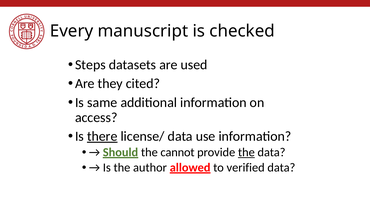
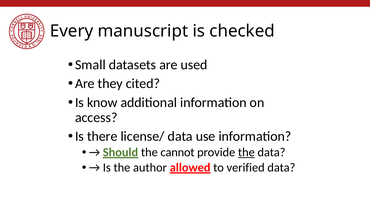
Steps: Steps -> Small (90, 65)
same: same -> know (102, 103)
there underline: present -> none (102, 136)
